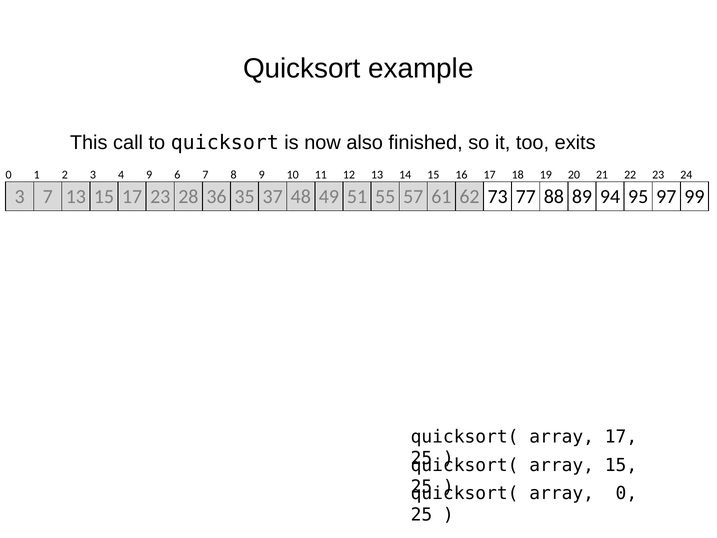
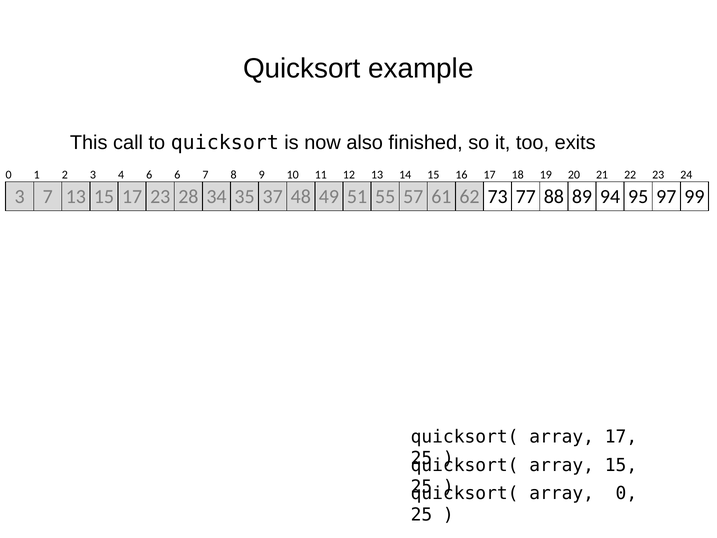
4 9: 9 -> 6 (149, 175)
36: 36 -> 34 (216, 196)
